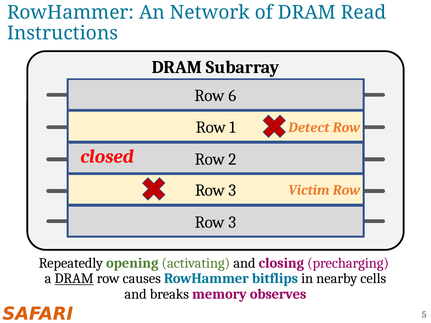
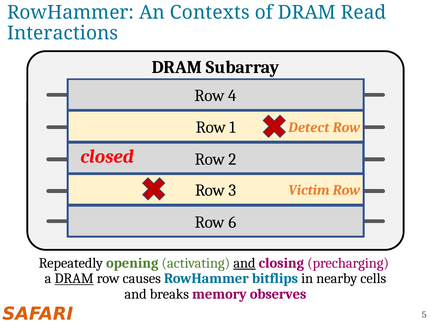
Network: Network -> Contexts (210, 12)
Instructions: Instructions -> Interactions (63, 33)
6: 6 -> 4 (232, 96)
3: 3 -> 6 (232, 223)
and underline: none -> present (244, 263)
